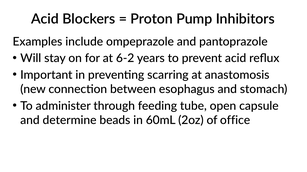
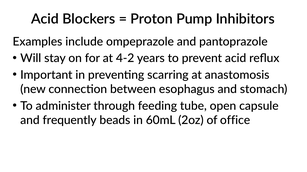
6-2: 6-2 -> 4-2 (125, 59)
determine: determine -> frequently (70, 121)
